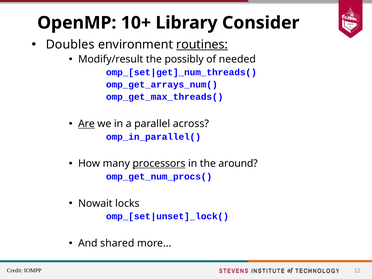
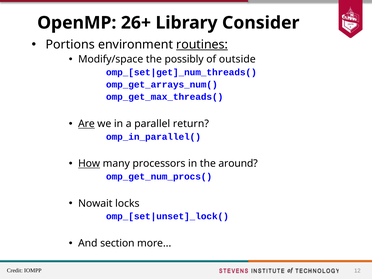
10+: 10+ -> 26+ (136, 23)
Doubles: Doubles -> Portions (70, 44)
Modify/result: Modify/result -> Modify/space (111, 59)
needed: needed -> outside (237, 59)
across: across -> return (191, 124)
How underline: none -> present (89, 164)
processors underline: present -> none (159, 164)
shared: shared -> section (117, 243)
